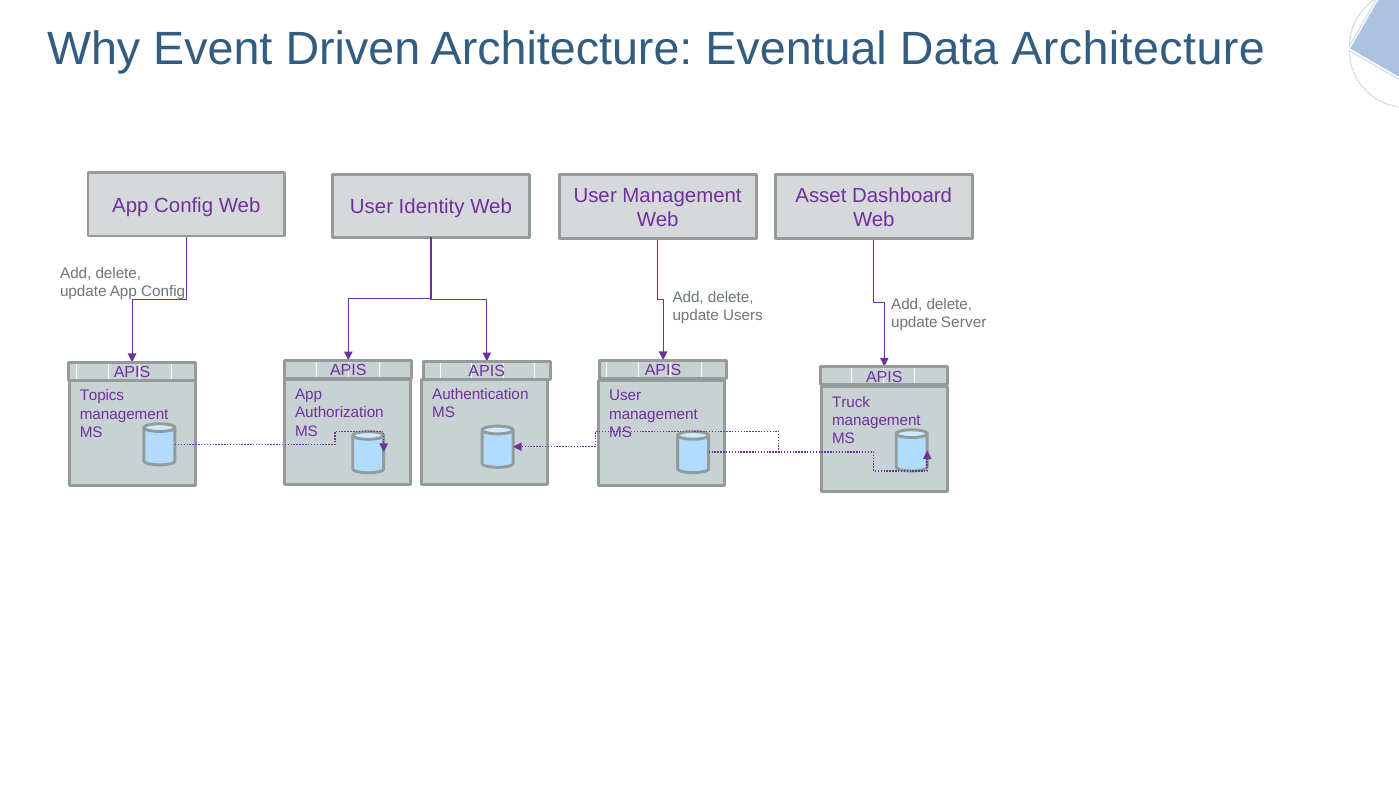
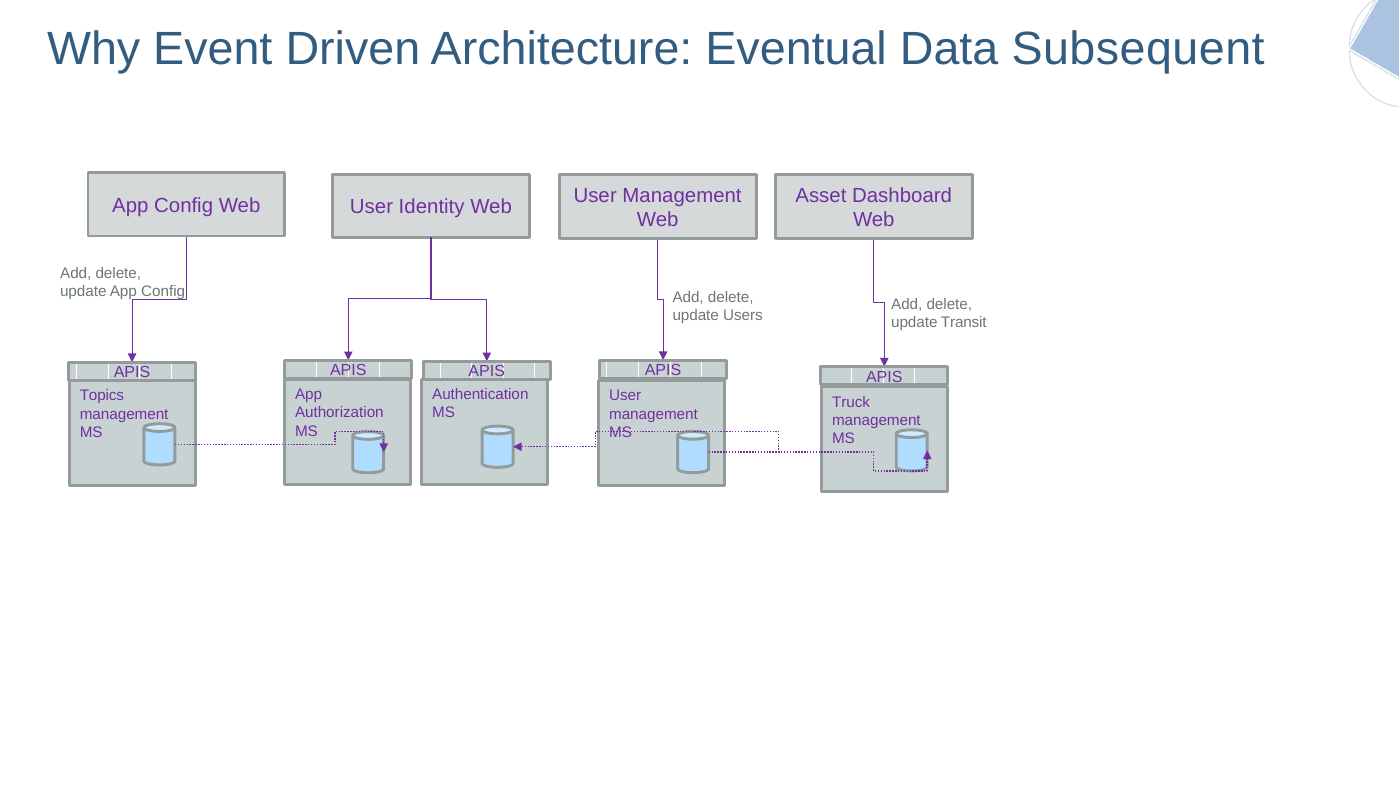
Data Architecture: Architecture -> Subsequent (1138, 49)
Server: Server -> Transit (964, 322)
